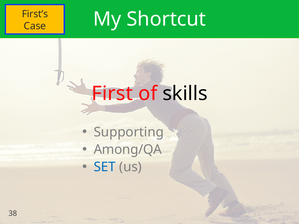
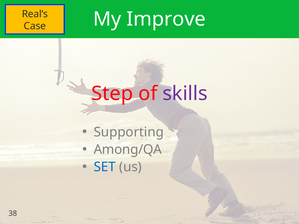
First’s: First’s -> Real’s (35, 14)
Shortcut: Shortcut -> Improve (166, 19)
First: First -> Step (112, 94)
skills colour: black -> purple (185, 94)
